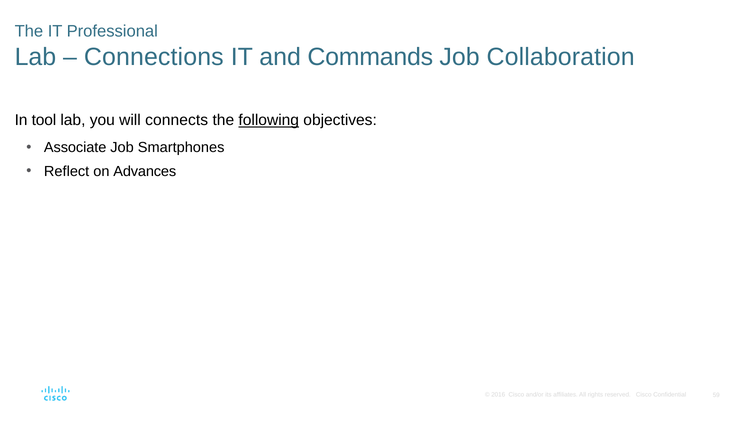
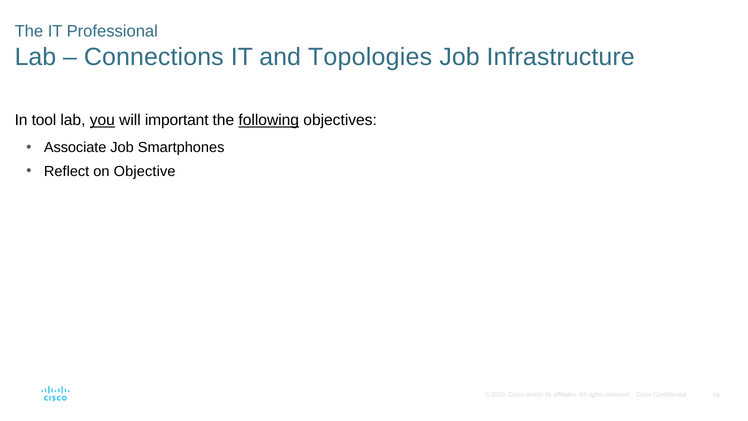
Commands: Commands -> Topologies (370, 57)
Collaboration: Collaboration -> Infrastructure (561, 57)
you underline: none -> present (102, 120)
connects: connects -> important (177, 120)
Advances: Advances -> Objective (145, 171)
